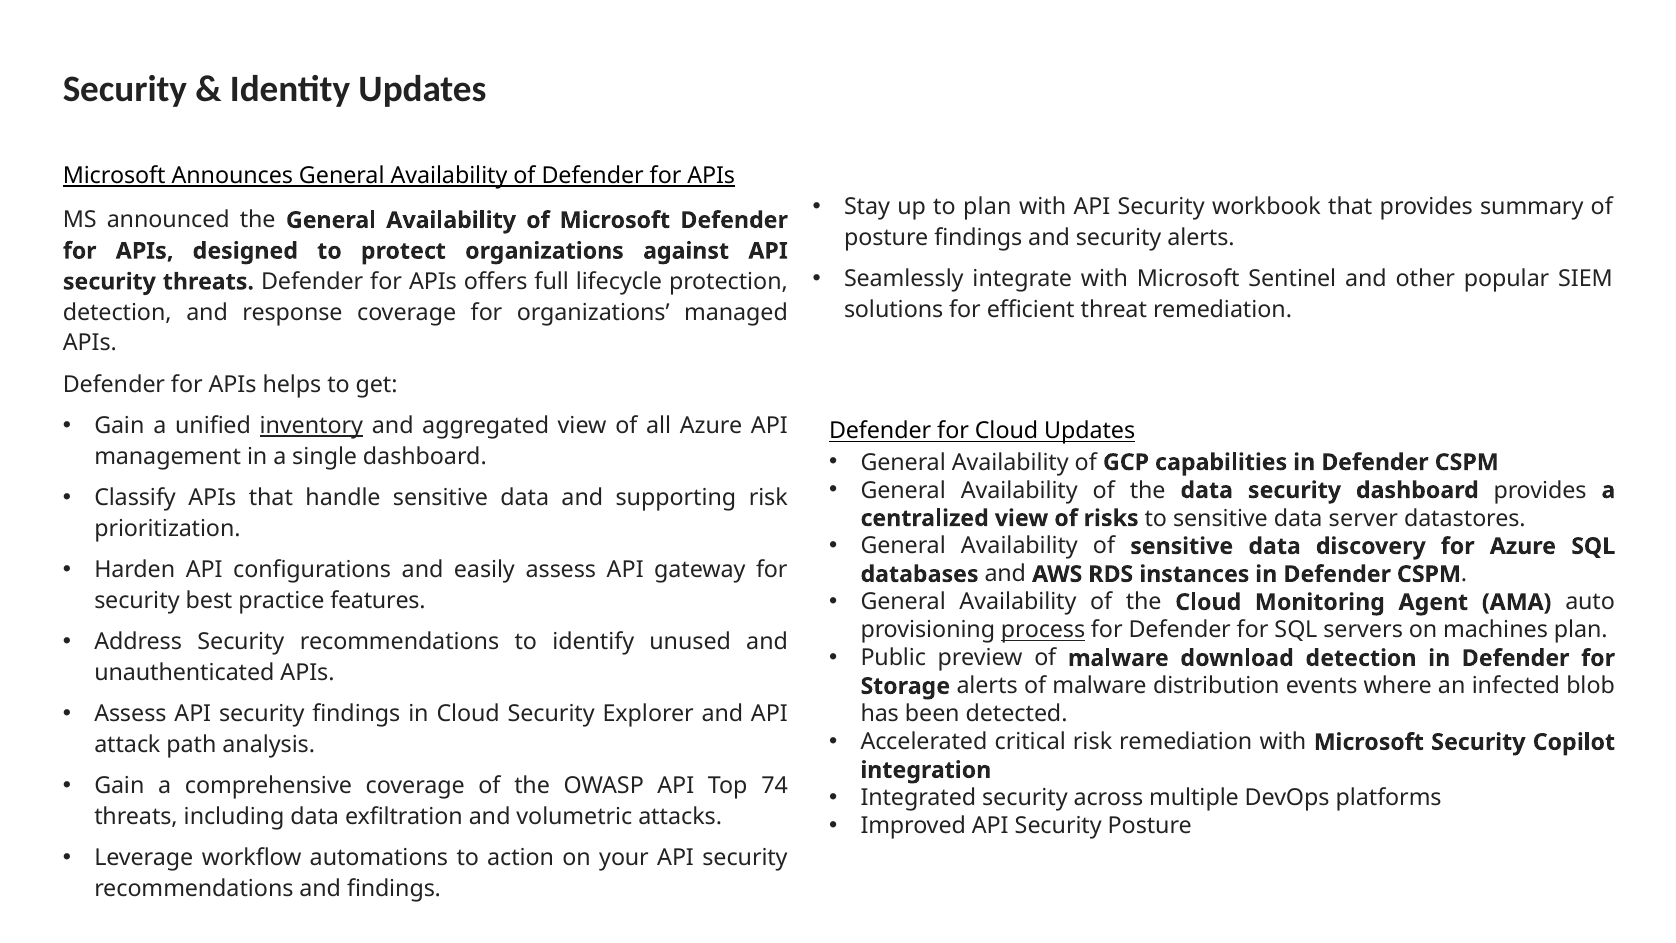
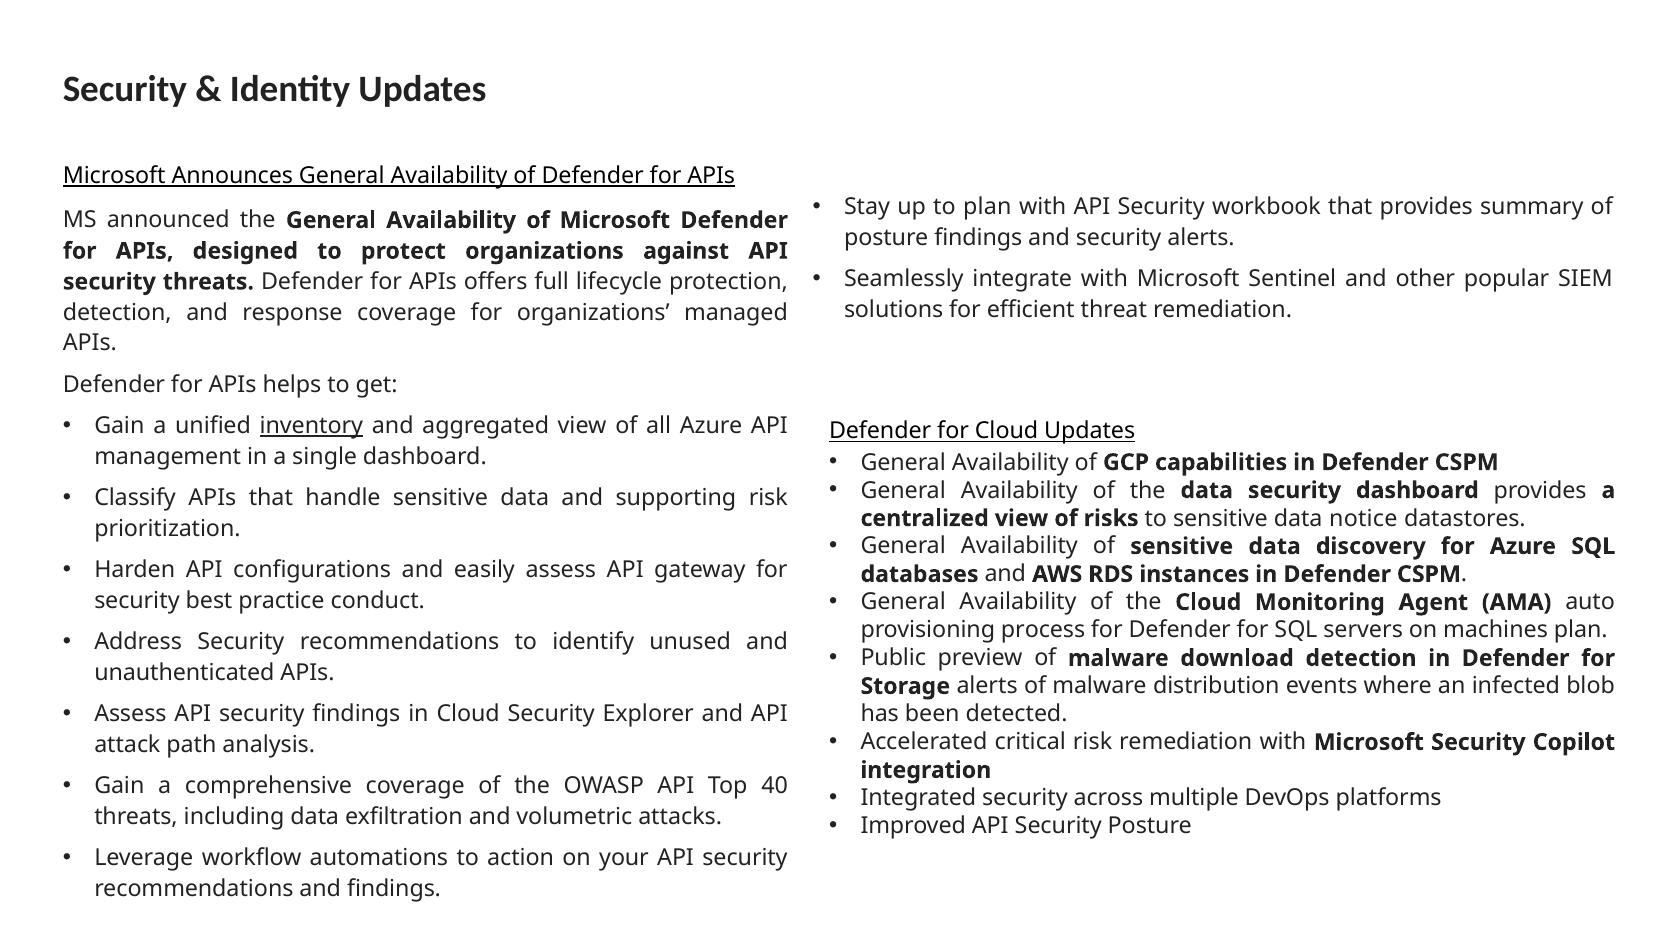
server: server -> notice (1363, 518)
features: features -> conduct (378, 600)
process underline: present -> none (1043, 630)
74: 74 -> 40 (775, 786)
